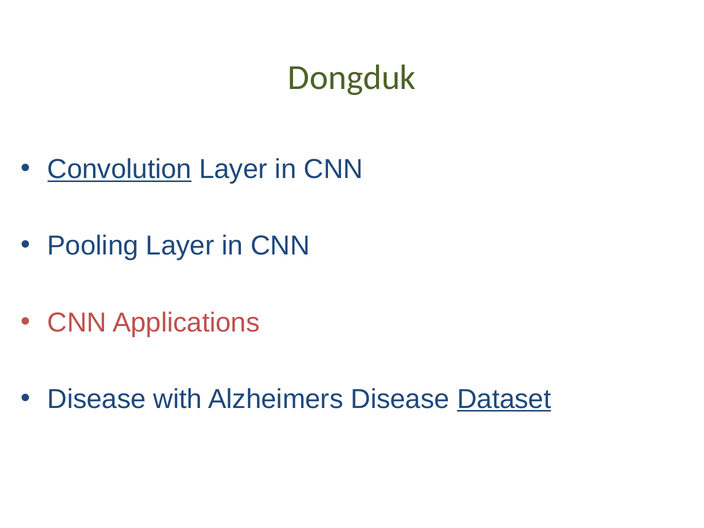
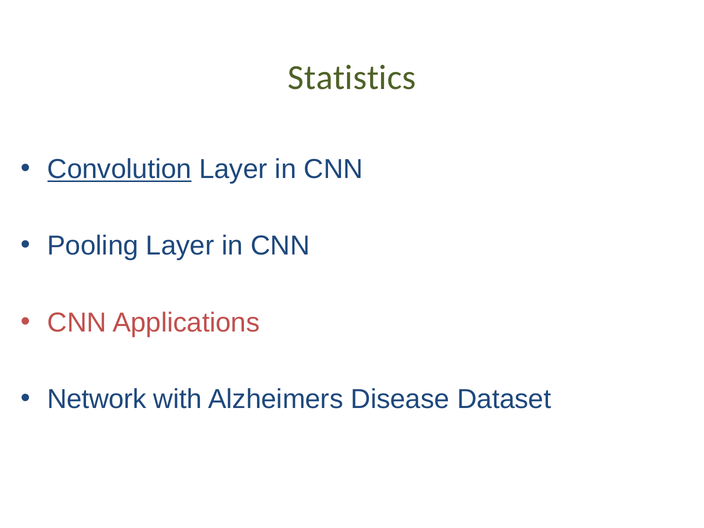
Dongduk: Dongduk -> Statistics (352, 78)
Disease: Disease -> Network (97, 399)
Dataset underline: present -> none (504, 399)
